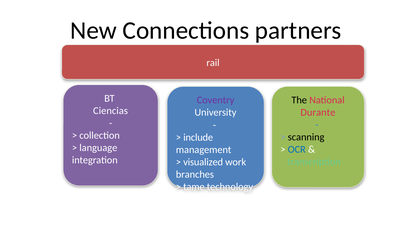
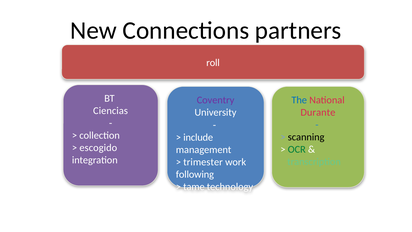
rail: rail -> roll (213, 63)
The colour: black -> blue (299, 100)
language: language -> escogido (98, 148)
OCR colour: blue -> green (297, 149)
visualized: visualized -> trimester (203, 162)
branches: branches -> following (195, 174)
